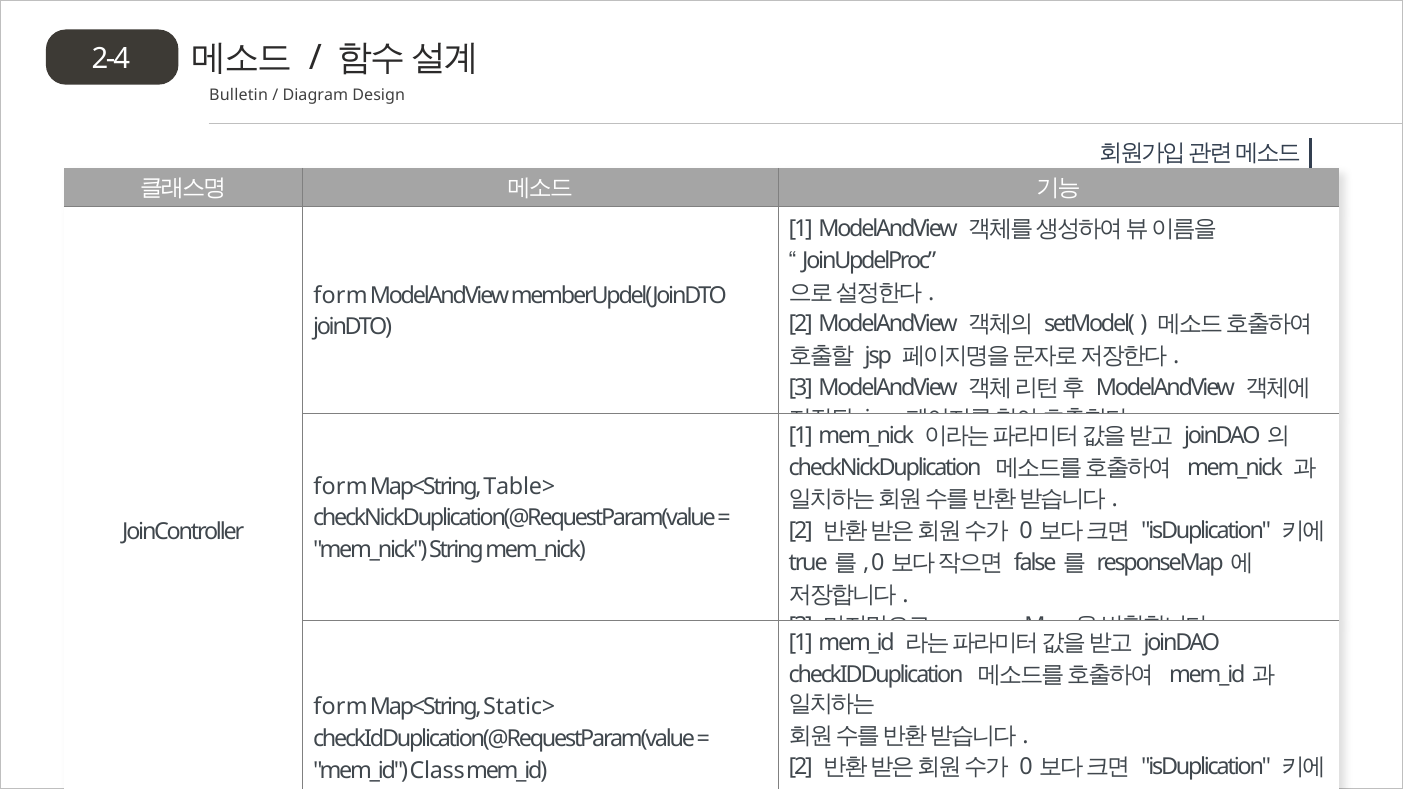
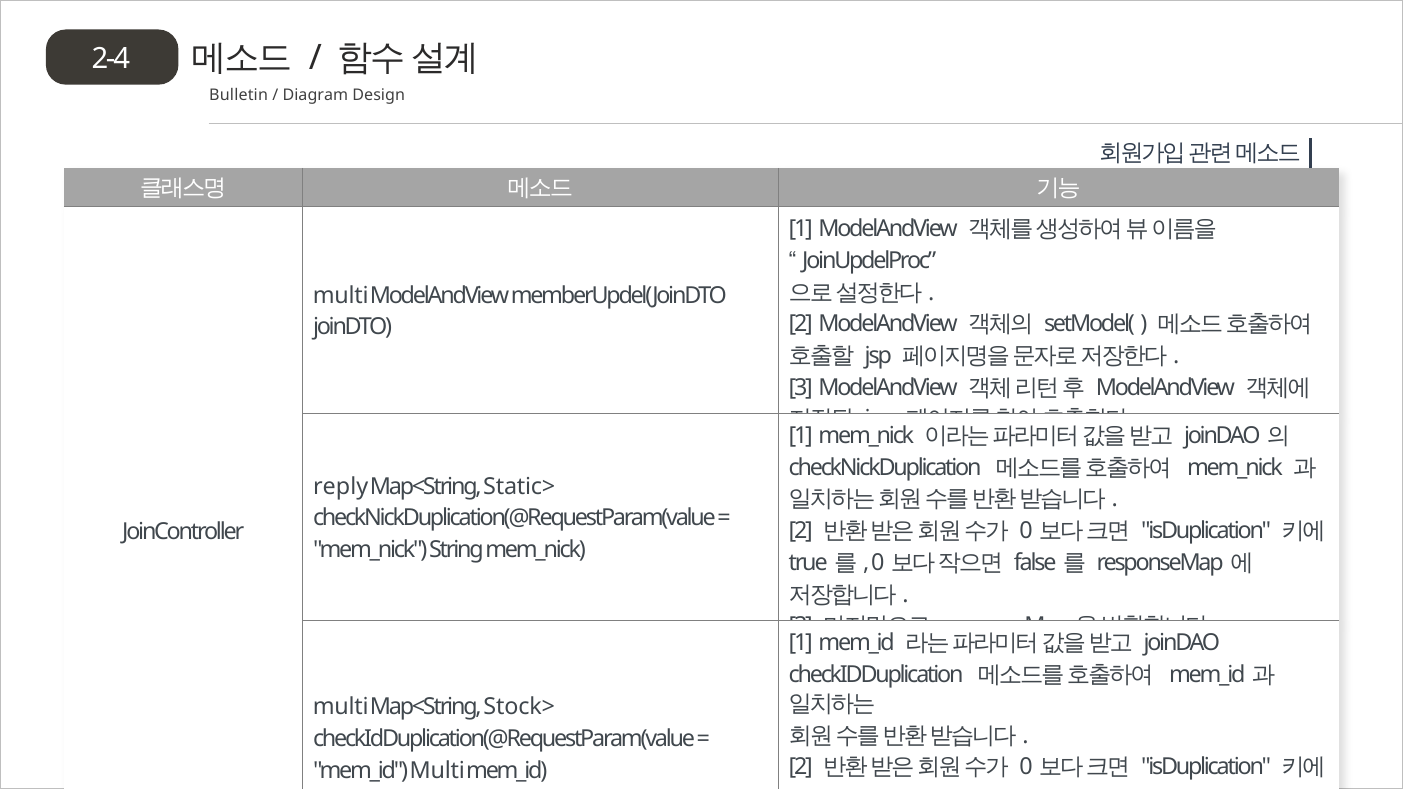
form: form -> multi (341, 295)
form: form -> reply (341, 486)
Table>: Table> -> Static> (519, 486)
form: form -> multi (341, 707)
Static>: Static> -> Stock> (519, 707)
Class: Class -> Multi (437, 771)
